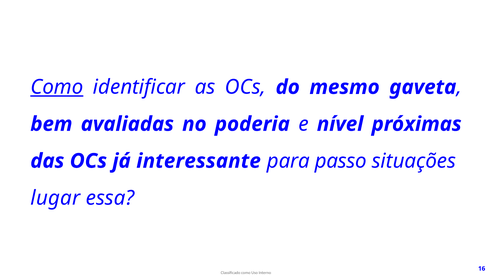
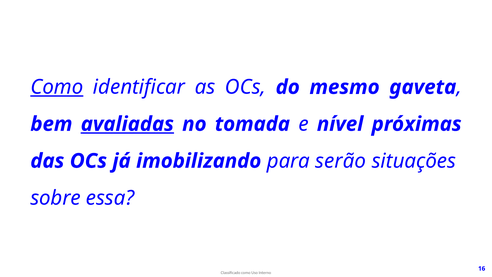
avaliadas underline: none -> present (127, 124)
poderia: poderia -> tomada (252, 124)
interessante: interessante -> imobilizando (199, 161)
passo: passo -> serão (341, 161)
lugar: lugar -> sobre (55, 198)
